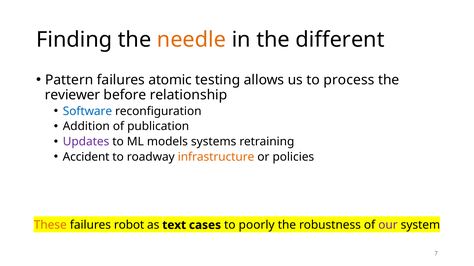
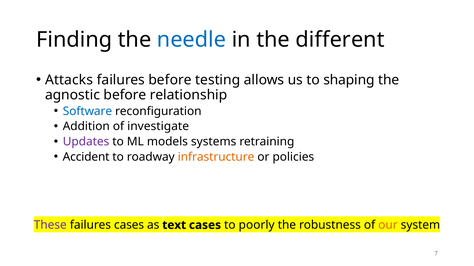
needle colour: orange -> blue (192, 40)
Pattern: Pattern -> Attacks (69, 80)
failures atomic: atomic -> before (170, 80)
process: process -> shaping (349, 80)
reviewer: reviewer -> agnostic (73, 95)
publication: publication -> investigate (158, 127)
These colour: orange -> purple (50, 226)
failures robot: robot -> cases (129, 226)
our colour: purple -> orange (388, 226)
